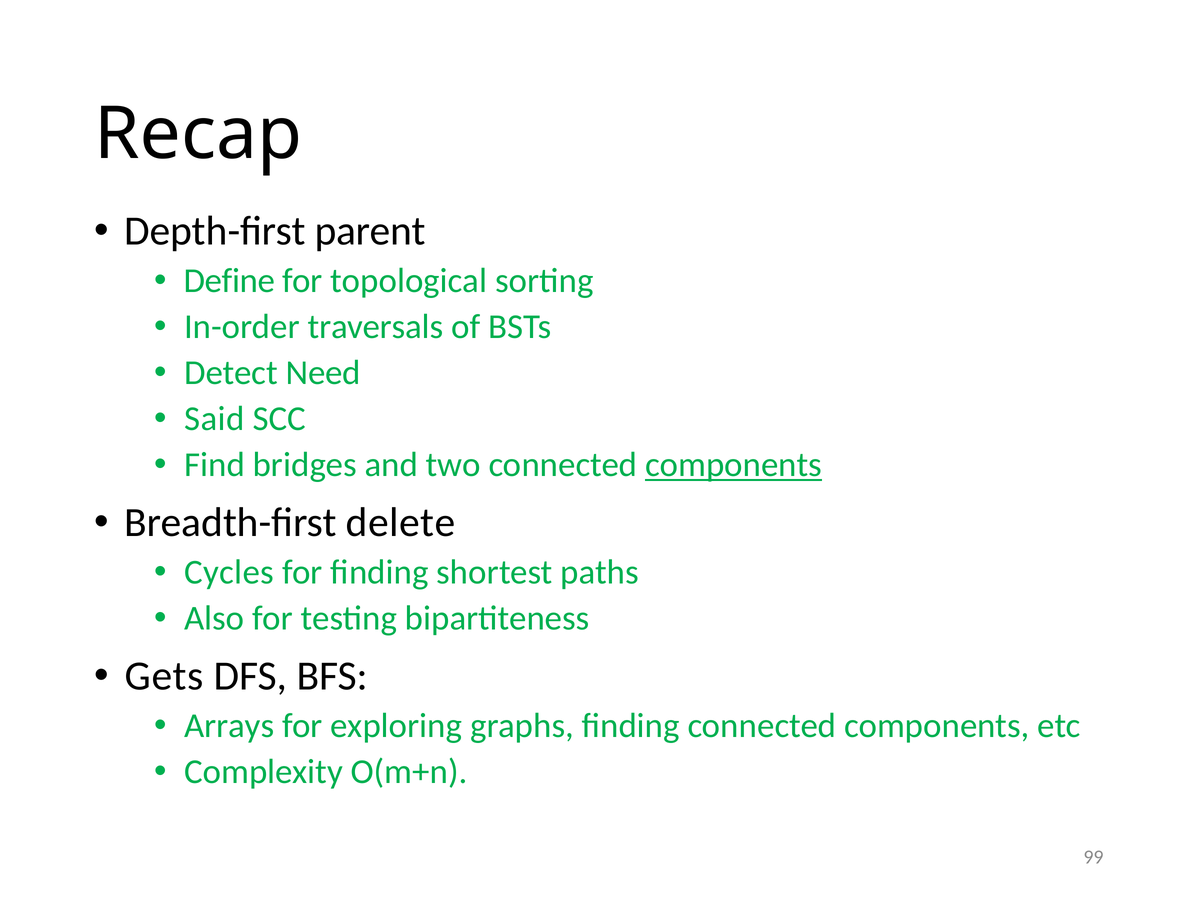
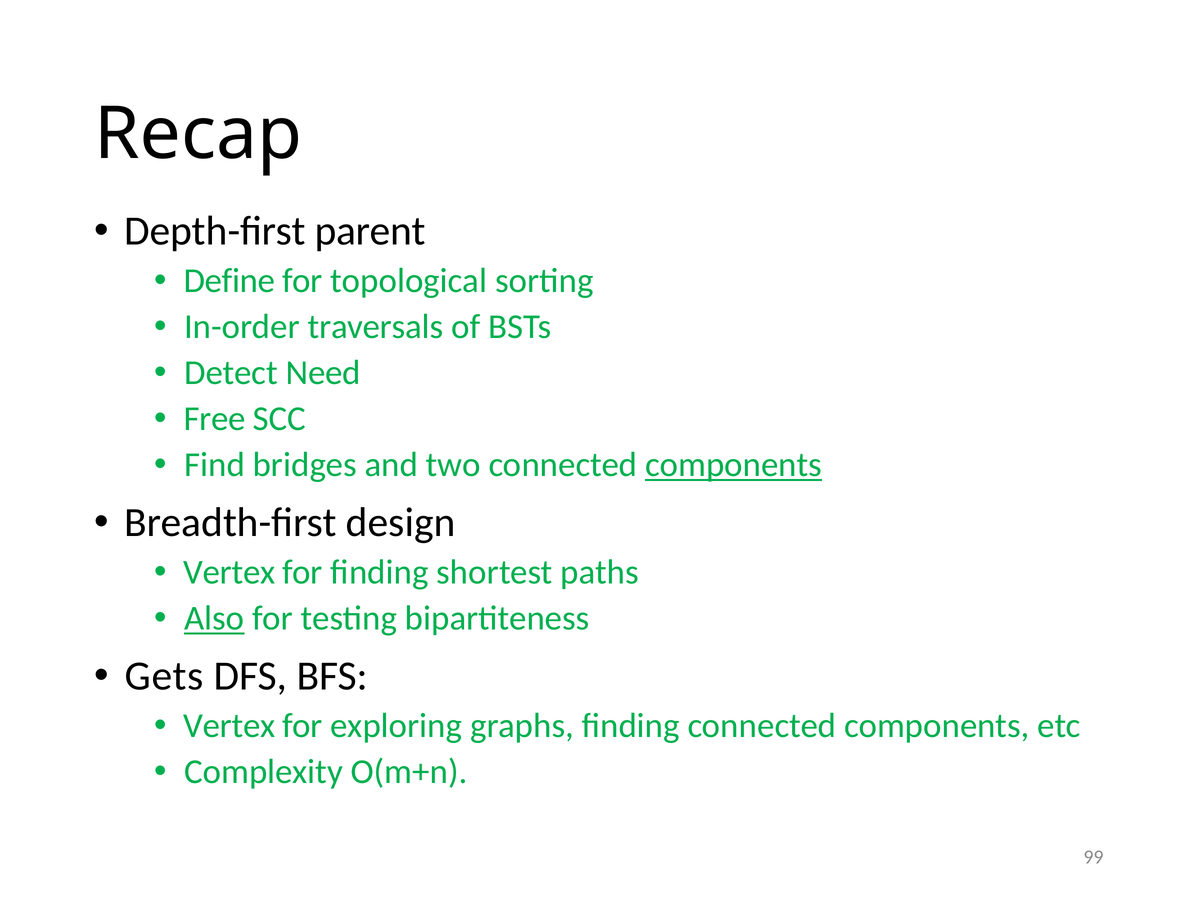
Said: Said -> Free (215, 419)
delete: delete -> design (401, 523)
Cycles: Cycles -> Vertex (229, 573)
Also underline: none -> present (214, 619)
Arrays: Arrays -> Vertex (229, 726)
